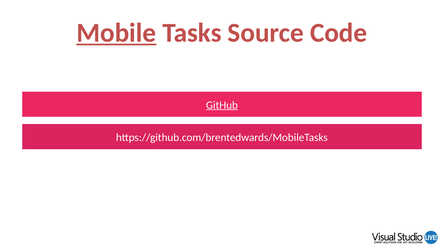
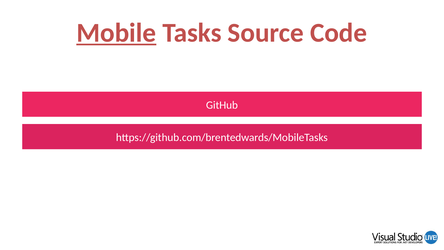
GitHub underline: present -> none (222, 105)
